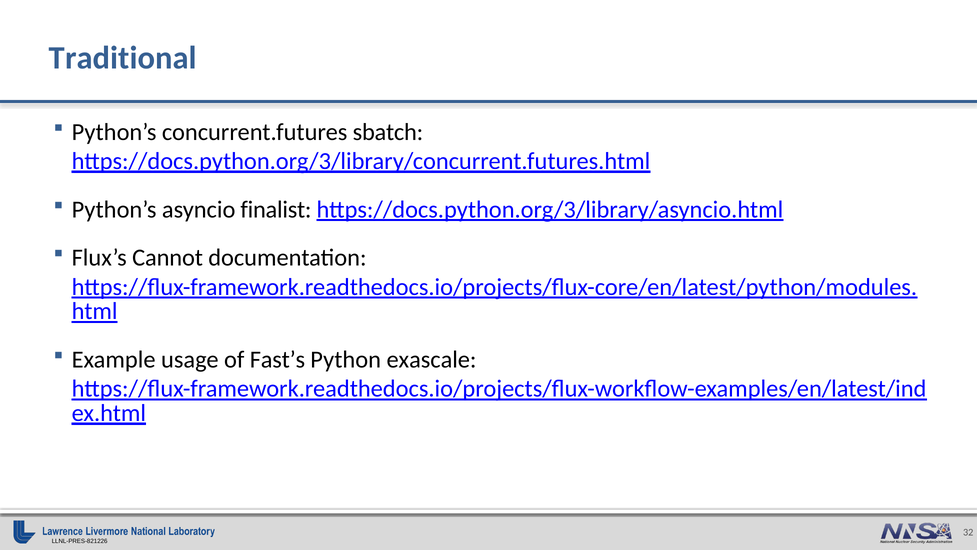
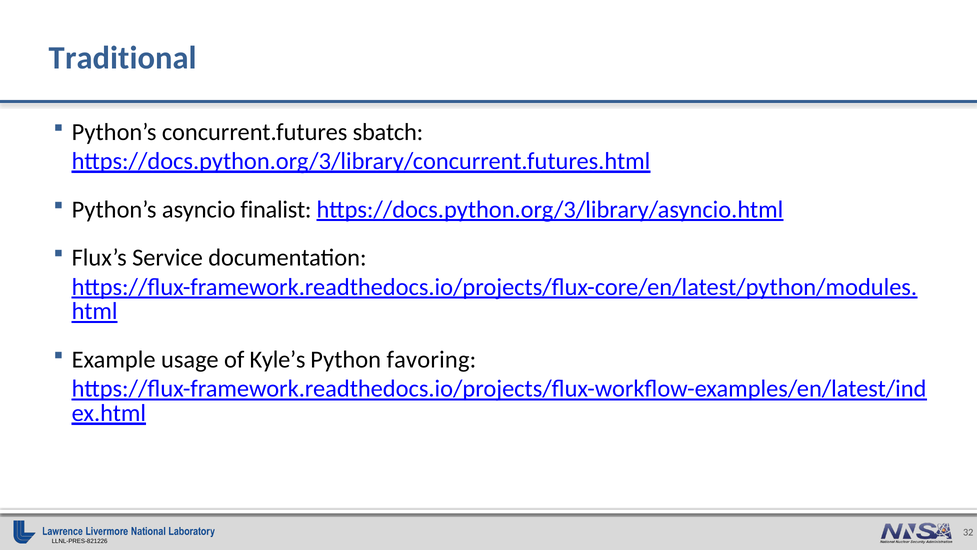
Cannot: Cannot -> Service (168, 257)
Fast’s: Fast’s -> Kyle’s (277, 359)
exascale: exascale -> favoring (431, 359)
